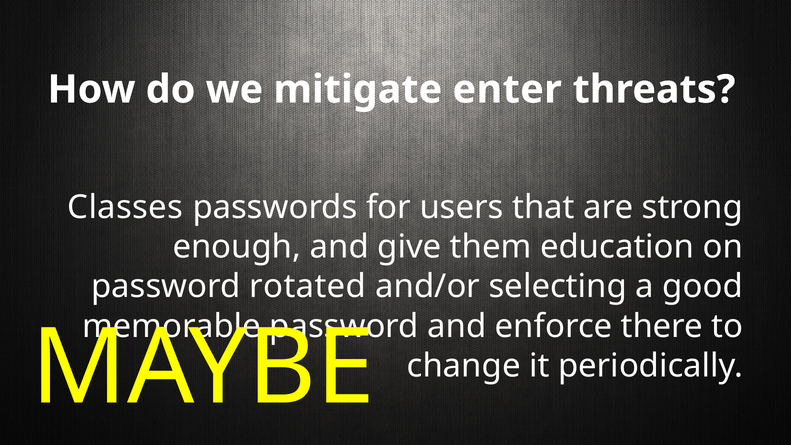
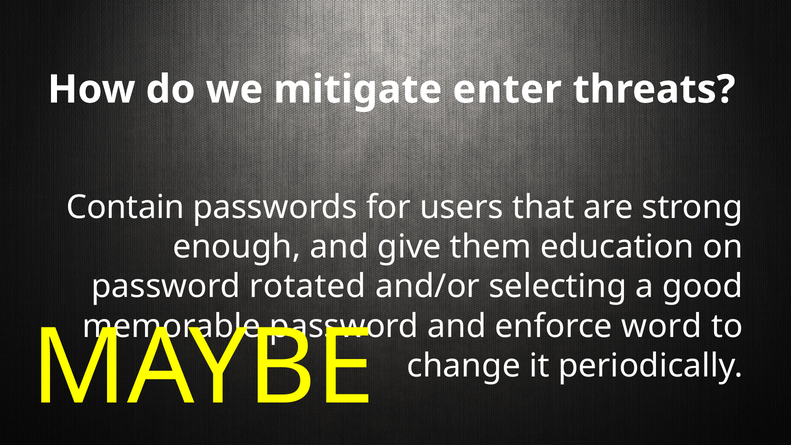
Classes: Classes -> Contain (126, 207)
there: there -> word (662, 326)
